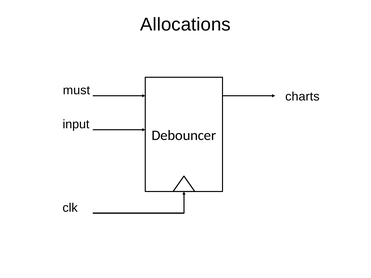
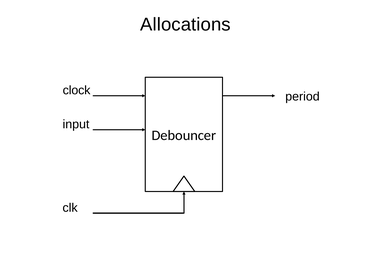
must: must -> clock (77, 90)
charts: charts -> period (302, 97)
